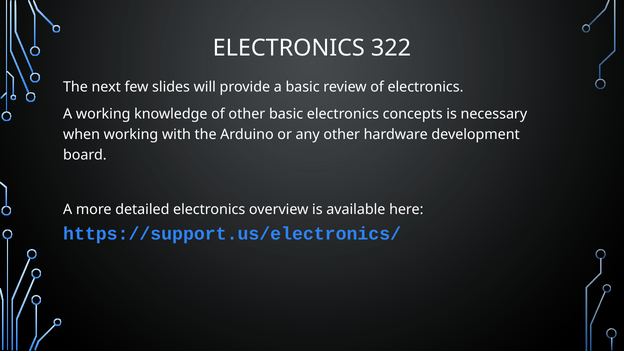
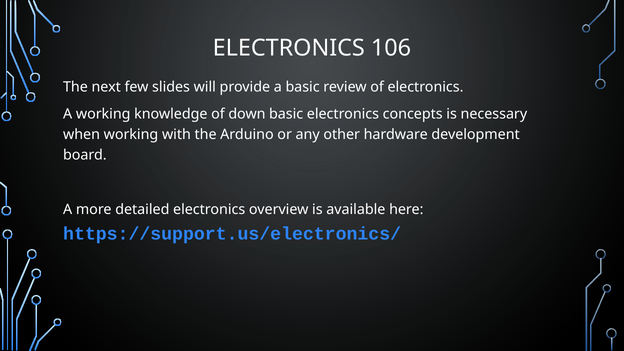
322: 322 -> 106 (391, 48)
of other: other -> down (247, 114)
